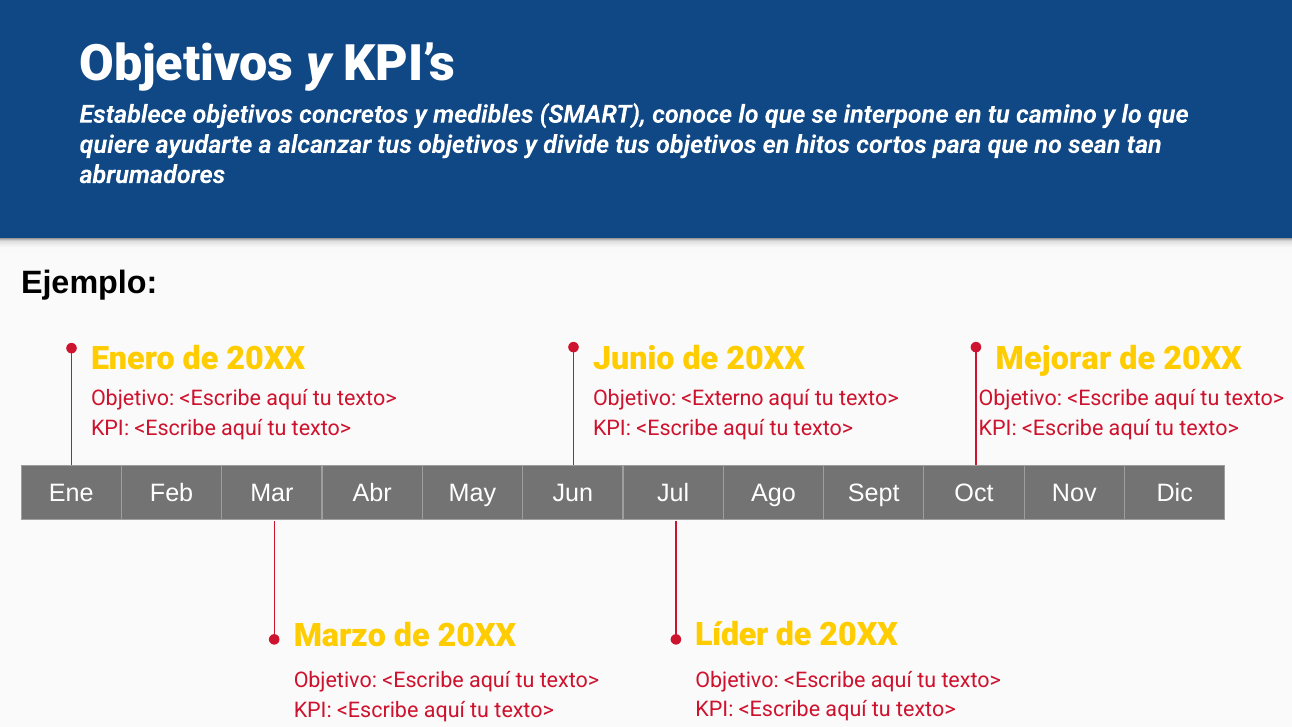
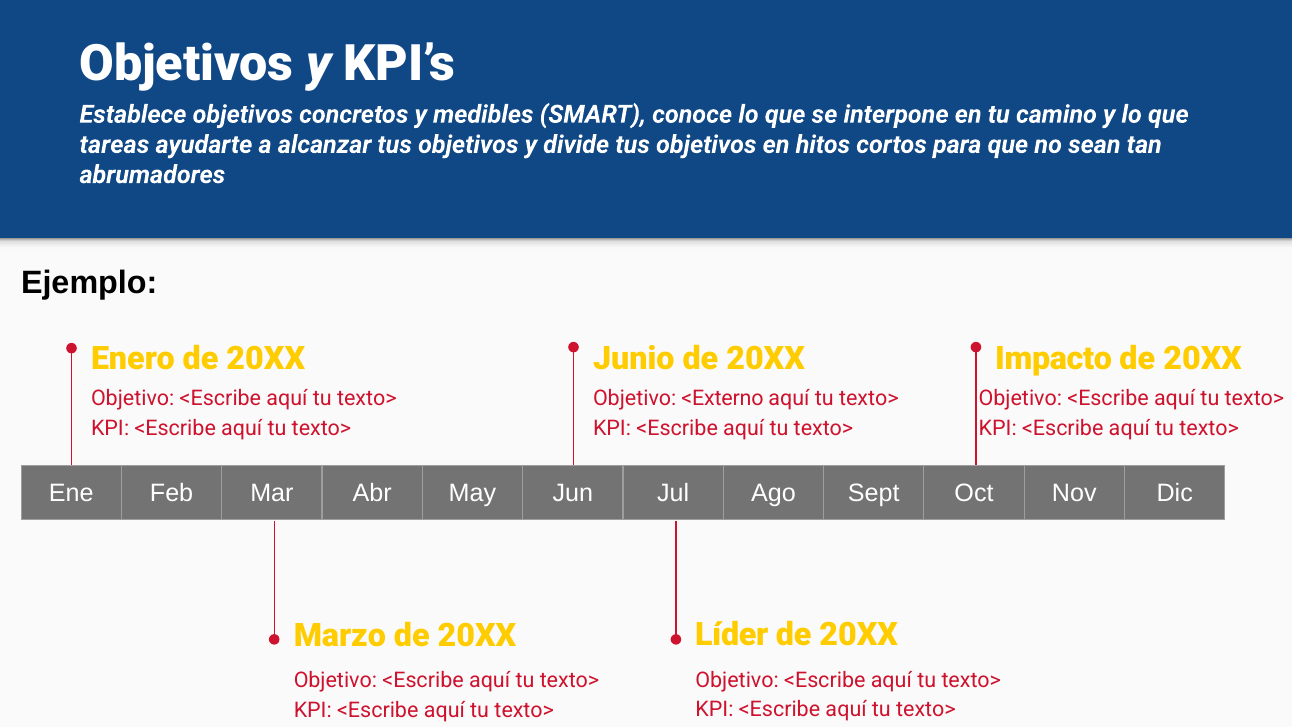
quiere: quiere -> tareas (114, 145)
Mejorar: Mejorar -> Impacto (1054, 358)
